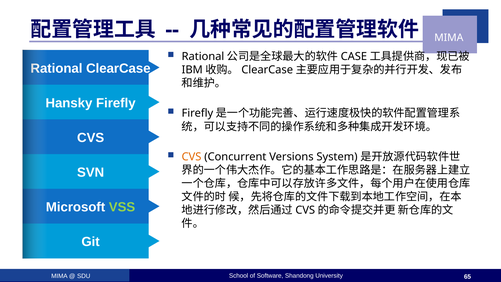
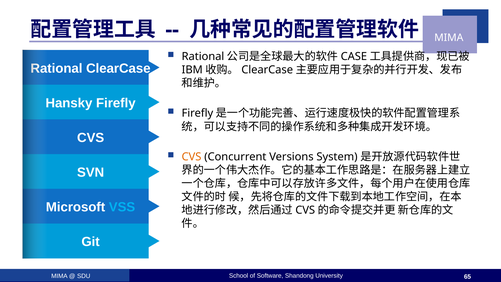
VSS colour: light green -> light blue (122, 207)
